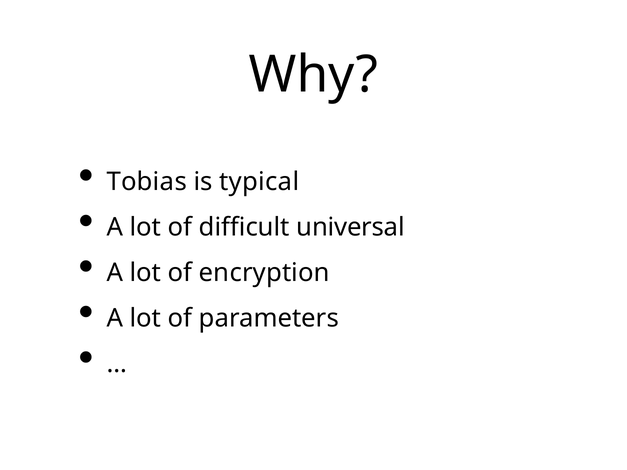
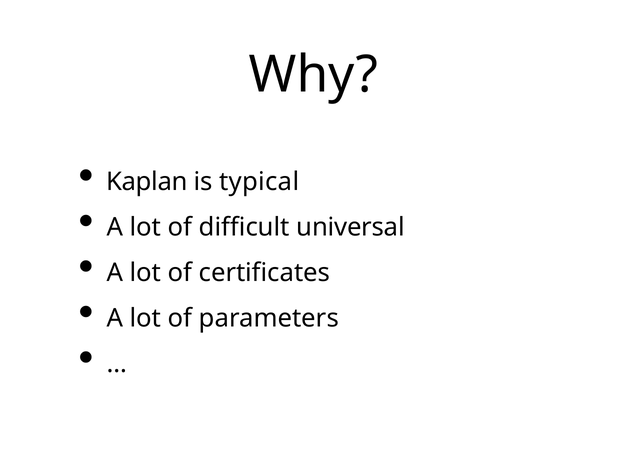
Tobias: Tobias -> Kaplan (147, 182)
encryption: encryption -> certificates (264, 273)
